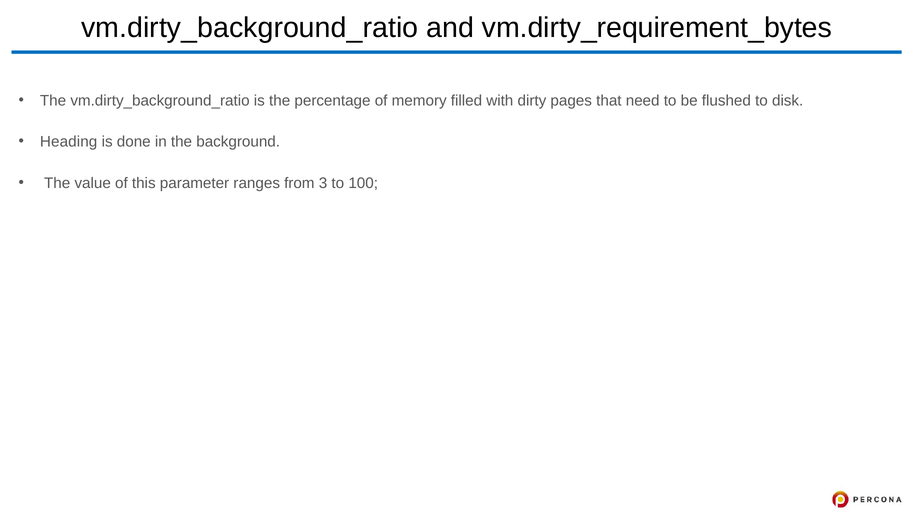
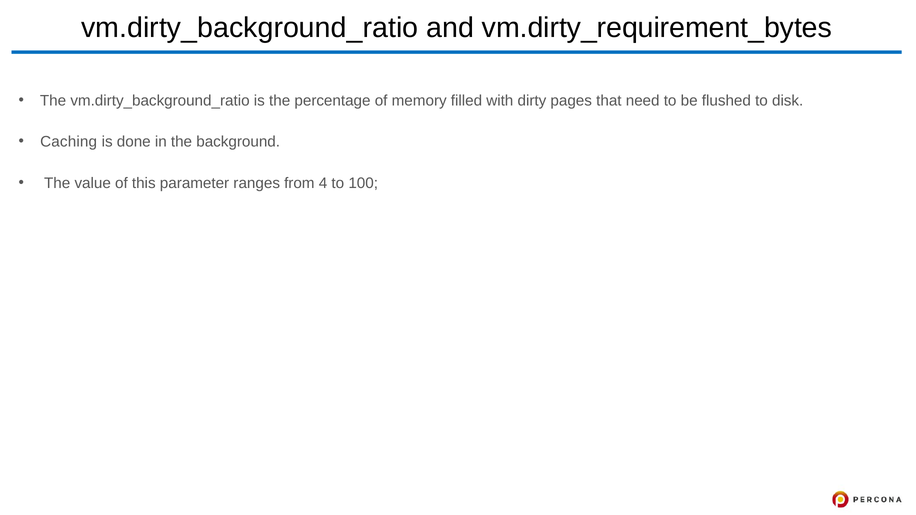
Heading: Heading -> Caching (69, 142)
3: 3 -> 4 (323, 183)
